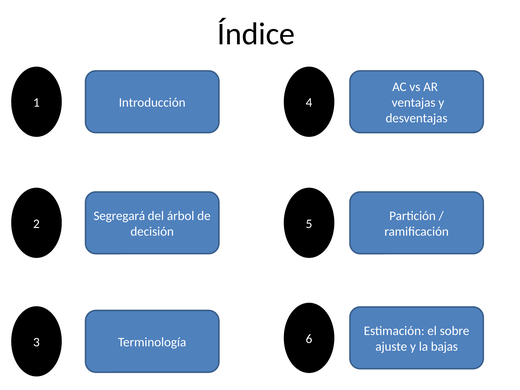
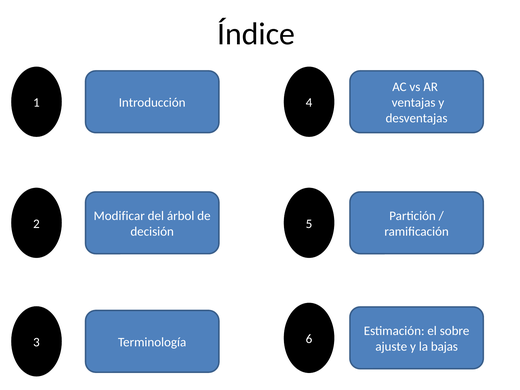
Segregará: Segregará -> Modificar (119, 216)
